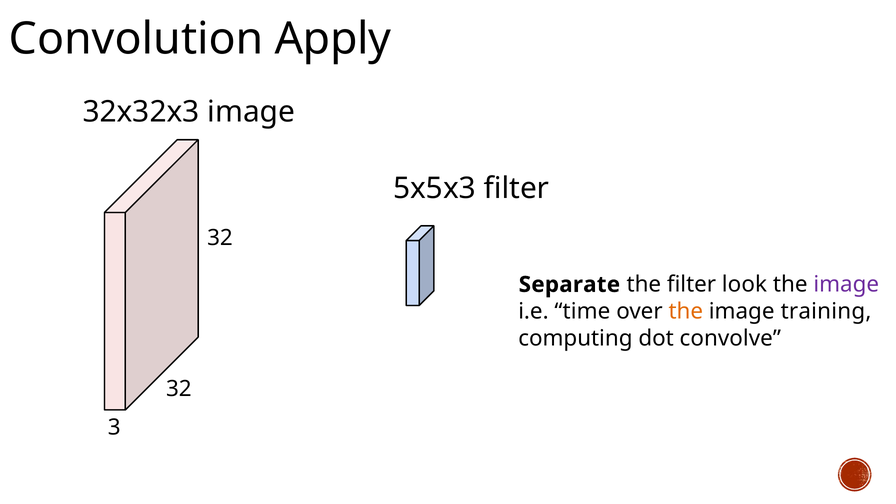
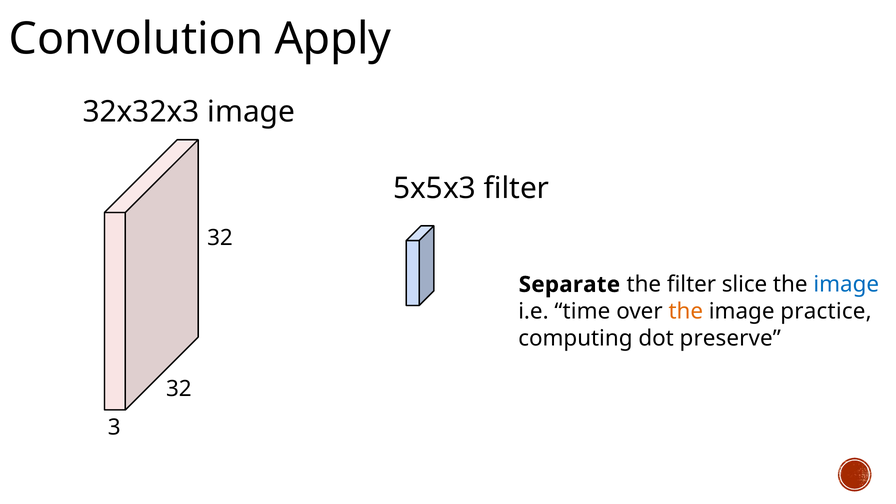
look: look -> slice (745, 285)
image colour: purple -> blue (846, 285)
training: training -> practice (826, 311)
convolve: convolve -> preserve (730, 338)
